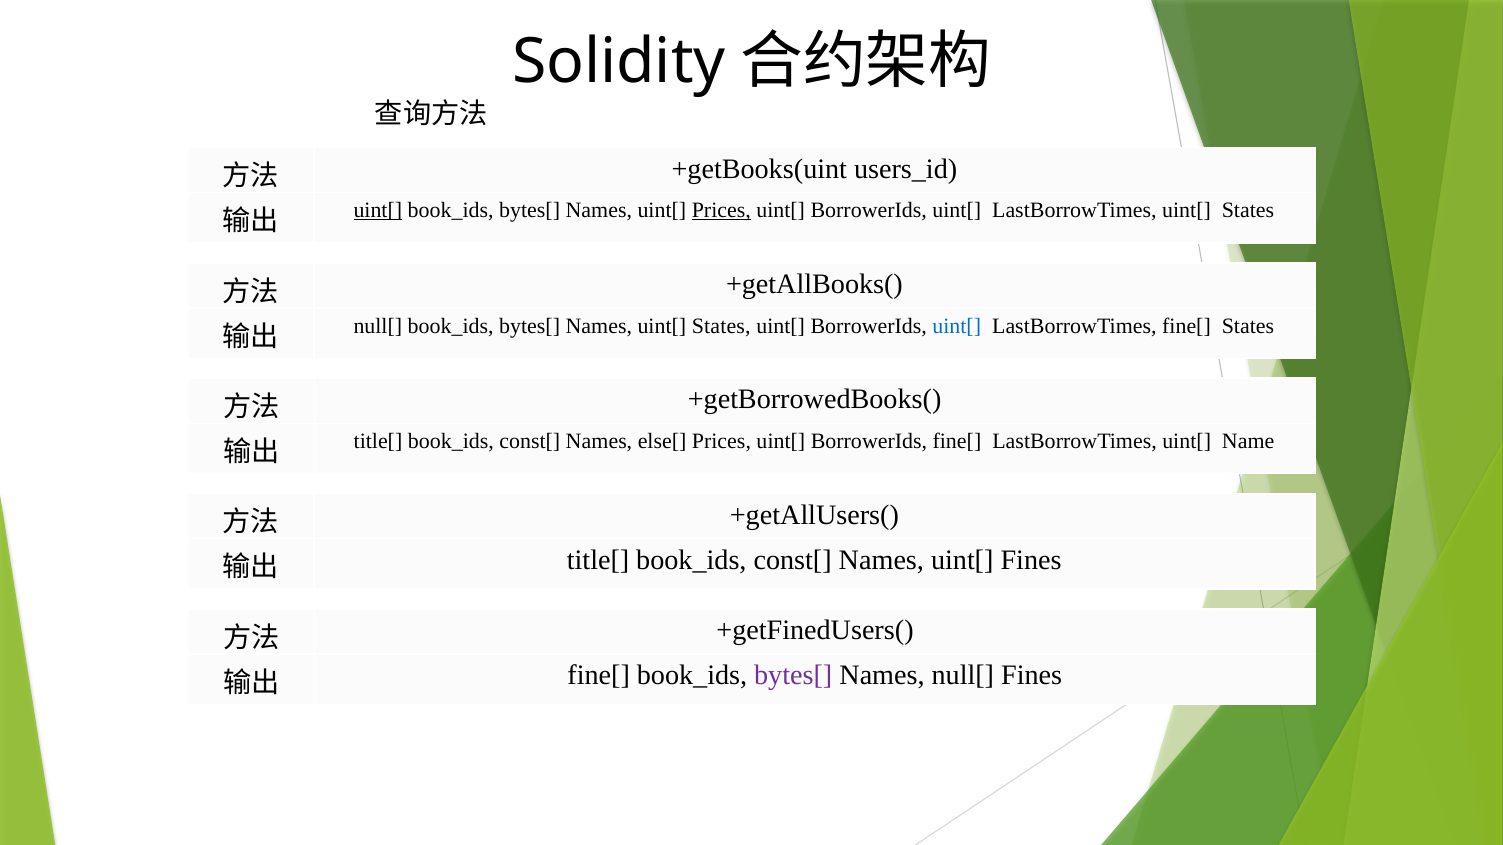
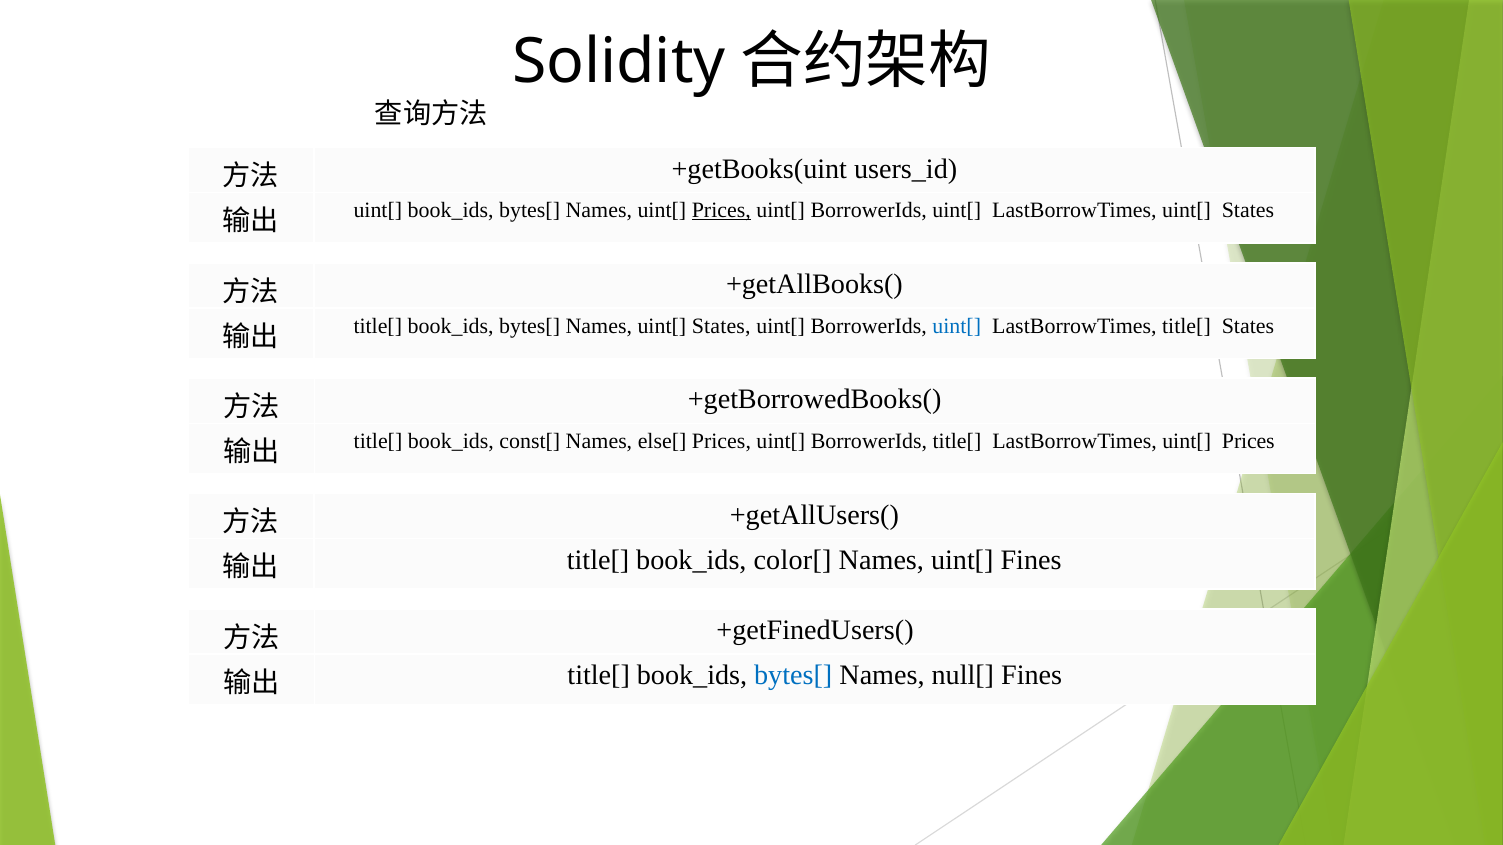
uint[ underline: present -> none (378, 210)
null[: null[ -> title[ (378, 326)
LastBorrowTimes fine[: fine[ -> title[ (1186, 326)
BorrowerIds fine[: fine[ -> title[ (957, 441)
LastBorrowTimes uint[ Name: Name -> Prices (1248, 441)
const[: const[ -> color[ (793, 560)
fine[: fine[ -> title[ (599, 676)
bytes[ colour: purple -> blue (793, 676)
